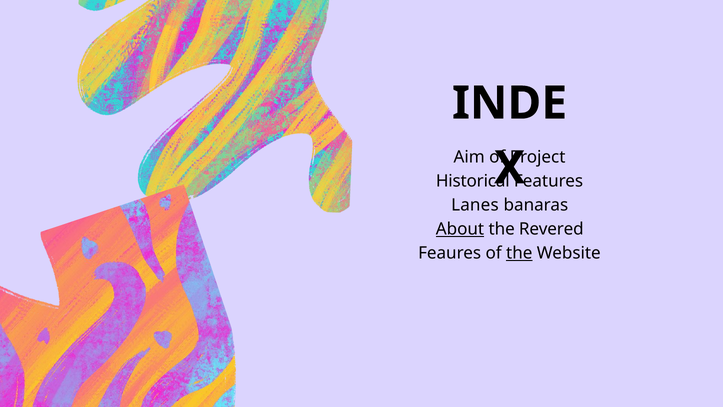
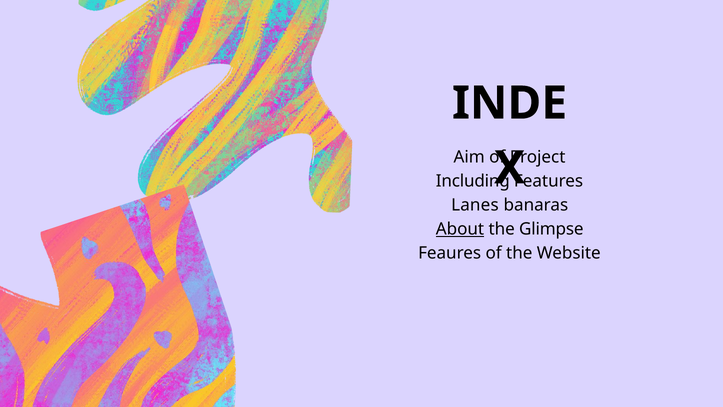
Historical: Historical -> Including (473, 181)
Revered: Revered -> Glimpse (551, 229)
the underline: present -> none (519, 253)
